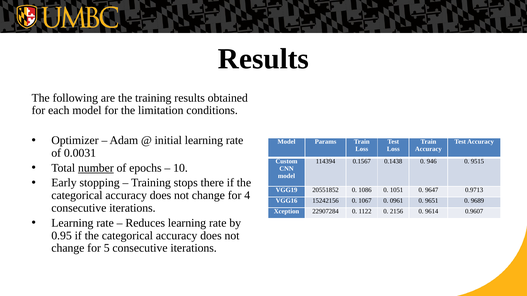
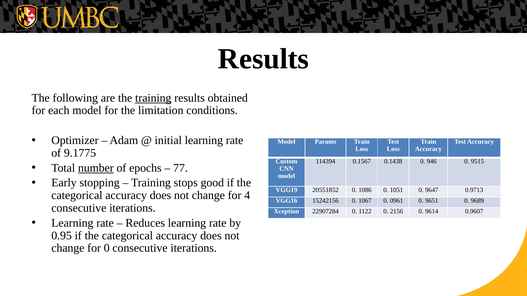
training underline: none -> present (153, 98)
0.0031: 0.0031 -> 9.1775 (80, 153)
10: 10 -> 77 (181, 168)
there: there -> good (212, 183)
for 5: 5 -> 0 (107, 248)
